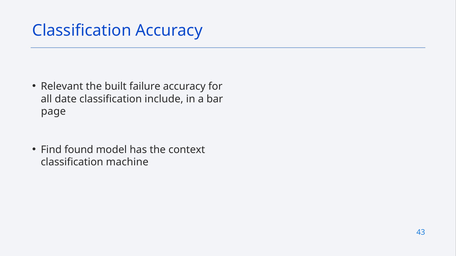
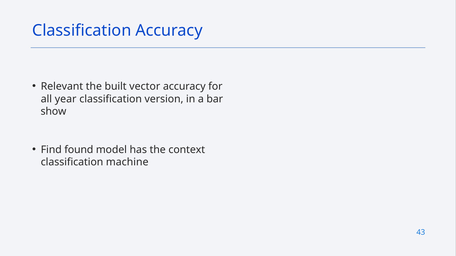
failure: failure -> vector (145, 87)
date: date -> year (66, 99)
include: include -> version (164, 99)
page: page -> show (53, 112)
